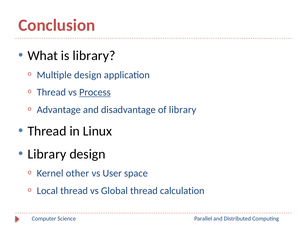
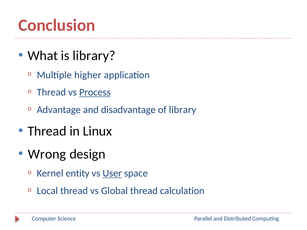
Multiple design: design -> higher (88, 75)
Library: Library -> Wrong (47, 154)
other: other -> entity (78, 174)
User underline: none -> present (112, 174)
